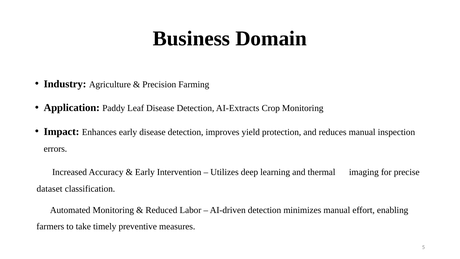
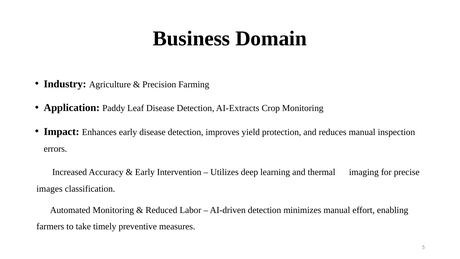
dataset: dataset -> images (50, 189)
